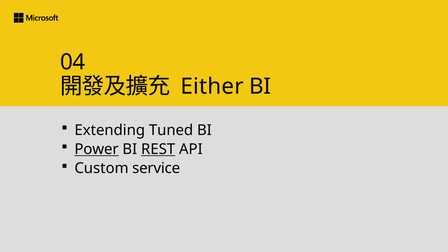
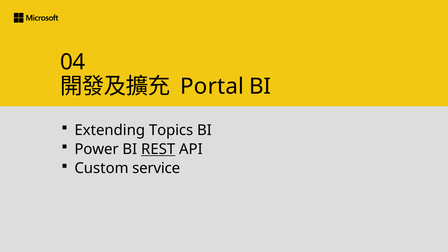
Either: Either -> Portal (212, 86)
Tuned: Tuned -> Topics (171, 130)
Power underline: present -> none (97, 149)
